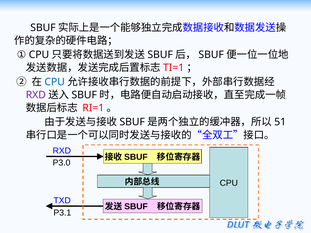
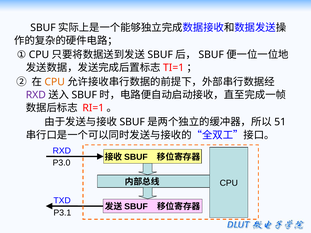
CPU colour: blue -> orange (55, 82)
